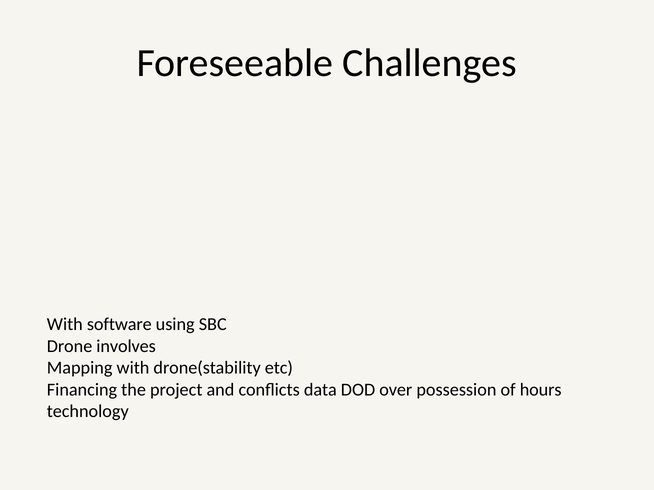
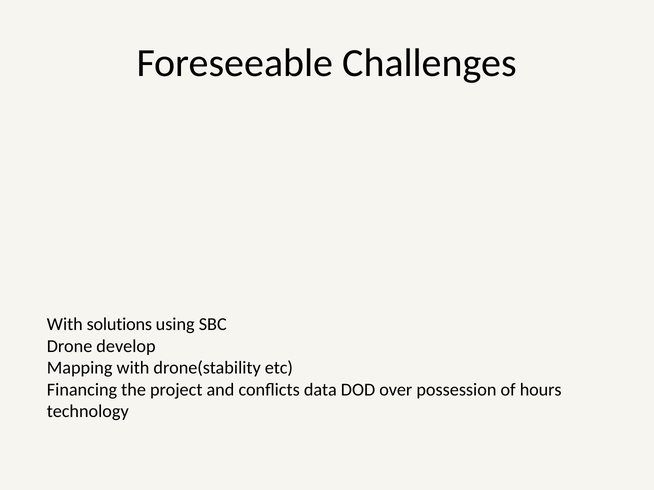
software: software -> solutions (119, 325)
involves: involves -> develop (126, 346)
